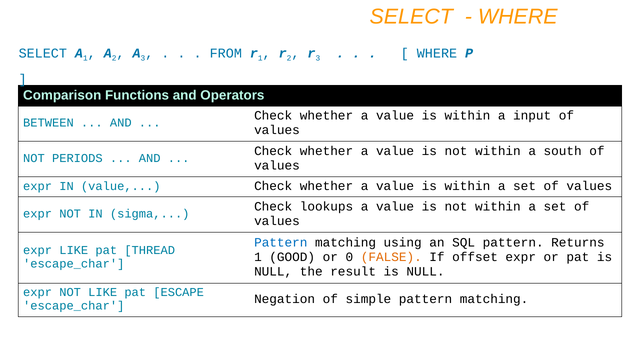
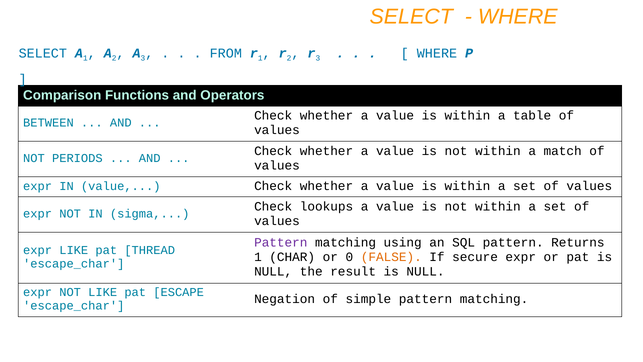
input: input -> table (532, 116)
south: south -> match (563, 151)
Pattern colour: blue -> purple (281, 242)
GOOD: GOOD -> CHAR (292, 257)
offset: offset -> secure (475, 257)
